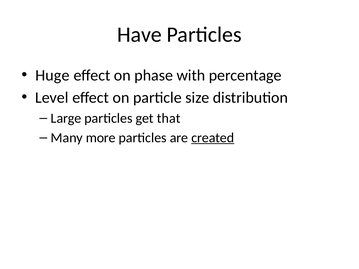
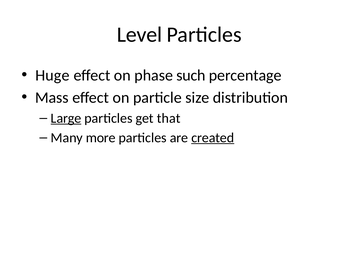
Have: Have -> Level (140, 35)
with: with -> such (191, 75)
Level: Level -> Mass (52, 98)
Large underline: none -> present (66, 118)
